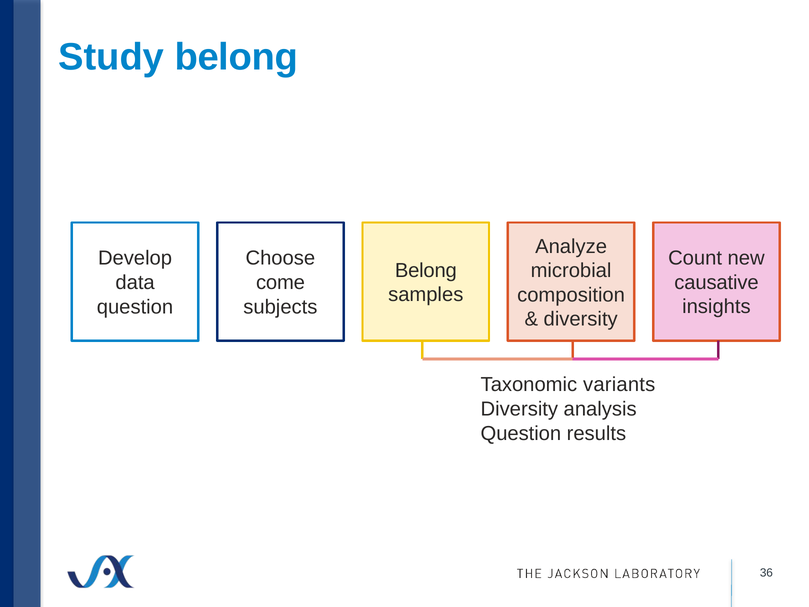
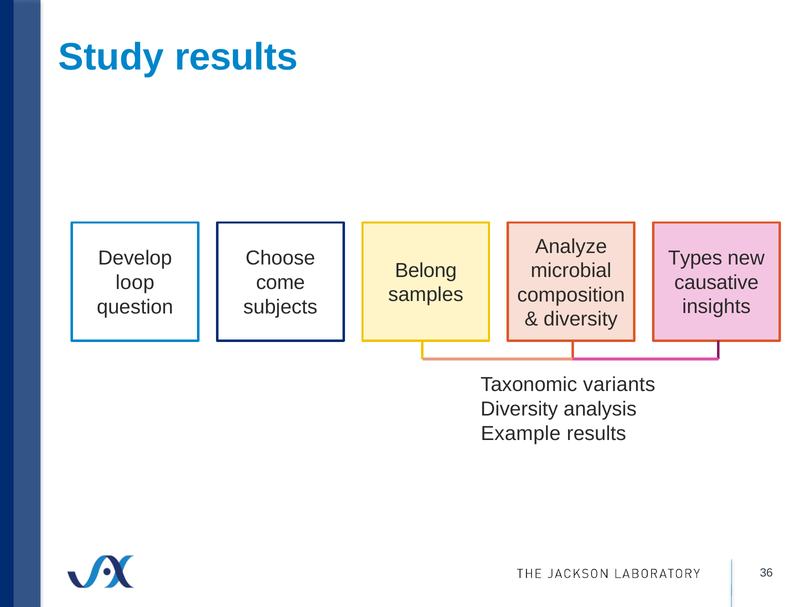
Study belong: belong -> results (236, 57)
Count: Count -> Types (695, 258)
data: data -> loop (135, 282)
Question: Question -> Example (521, 433)
